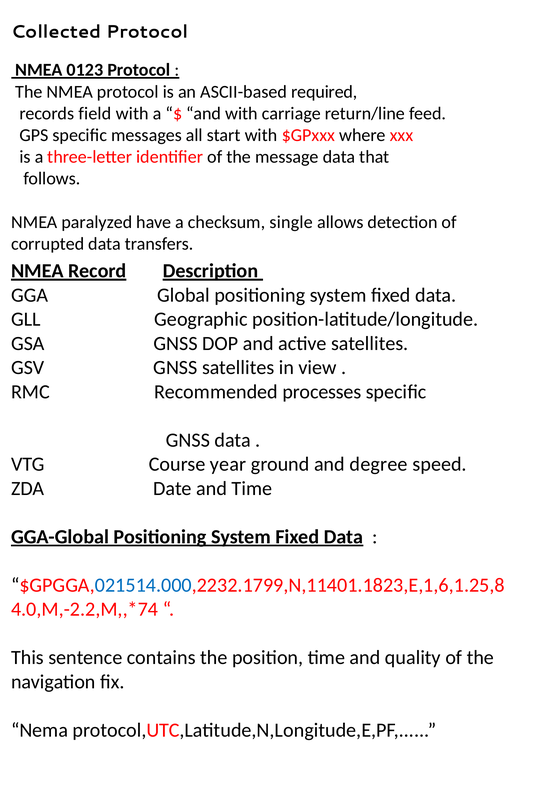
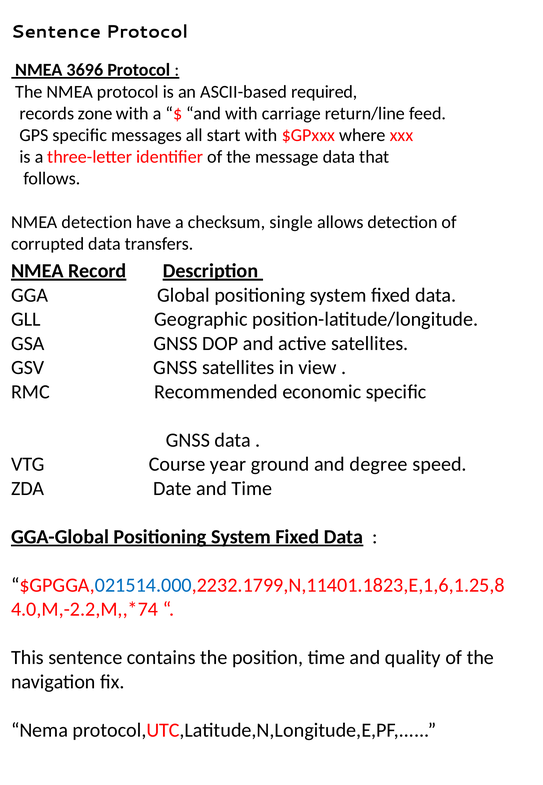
Collected: Collected -> Sentence (56, 32)
0123: 0123 -> 3696 (85, 70)
field: field -> zone (95, 113)
NMEA paralyzed: paralyzed -> detection (97, 222)
processes: processes -> economic (322, 392)
